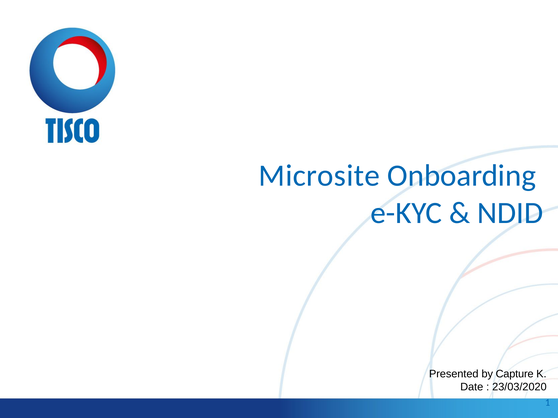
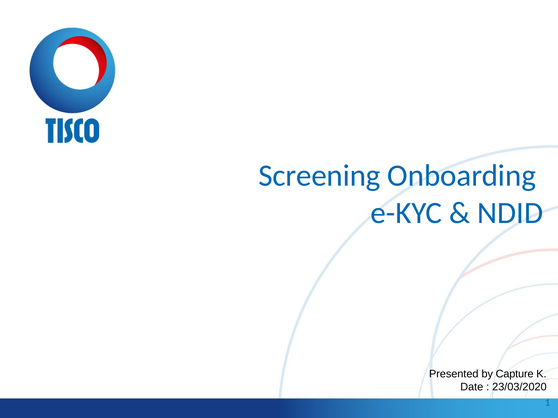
Microsite: Microsite -> Screening (319, 176)
